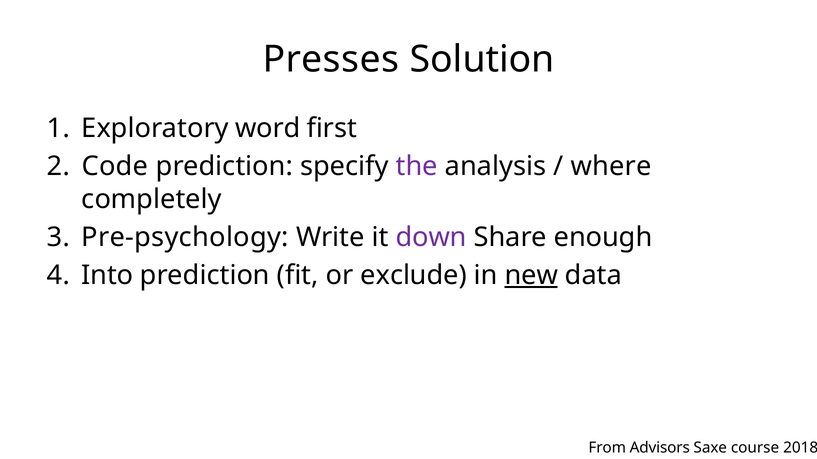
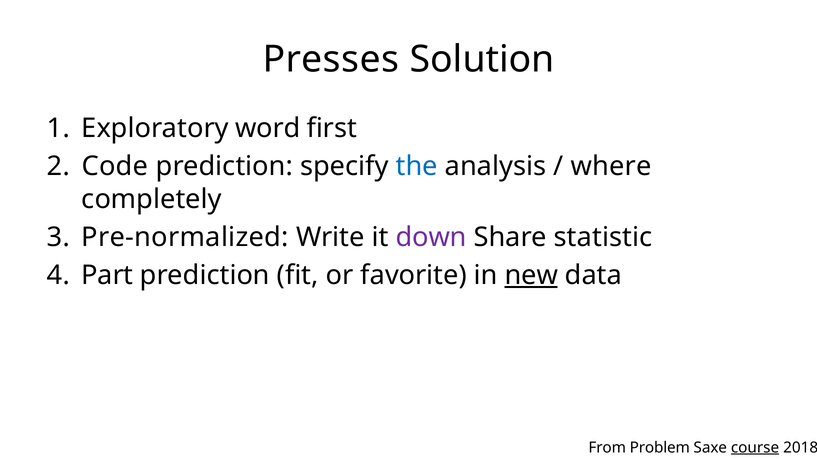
the colour: purple -> blue (417, 167)
Pre-psychology: Pre-psychology -> Pre-normalized (185, 238)
enough: enough -> statistic (603, 238)
Into: Into -> Part (107, 276)
exclude: exclude -> favorite (414, 276)
Advisors: Advisors -> Problem (660, 448)
course underline: none -> present (755, 448)
